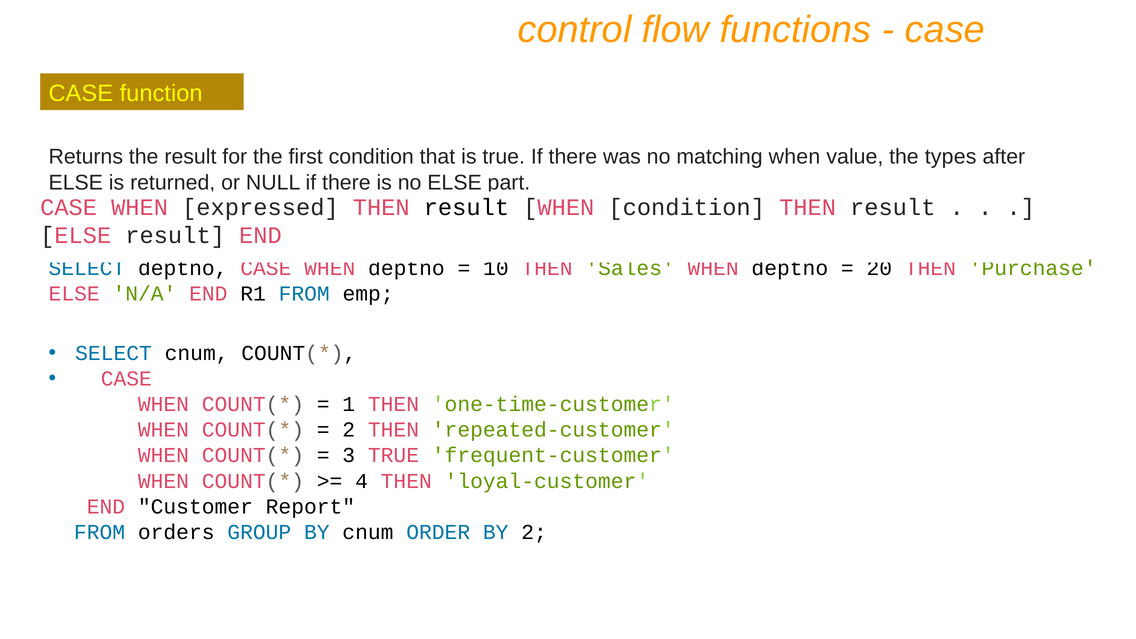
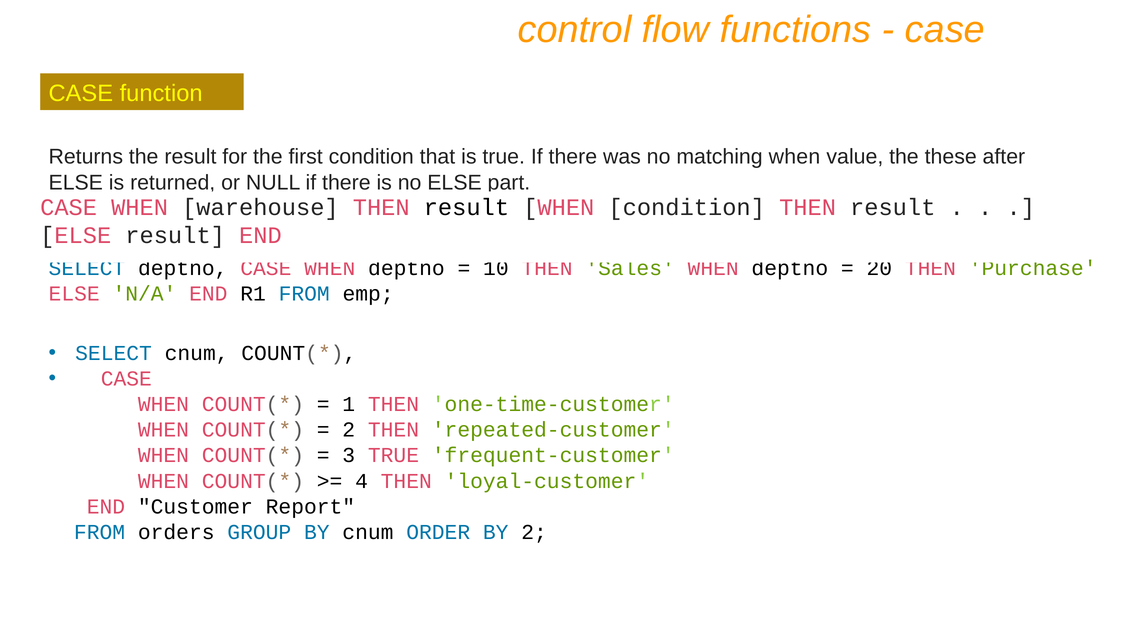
types: types -> these (951, 157)
expressed: expressed -> warehouse (260, 207)
